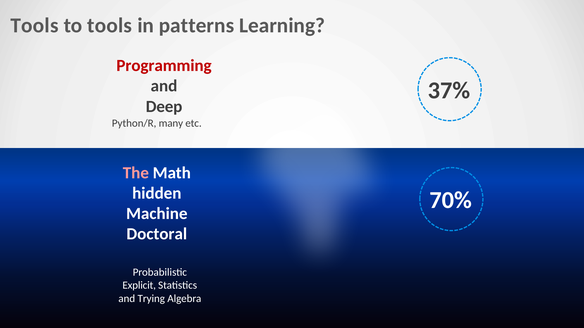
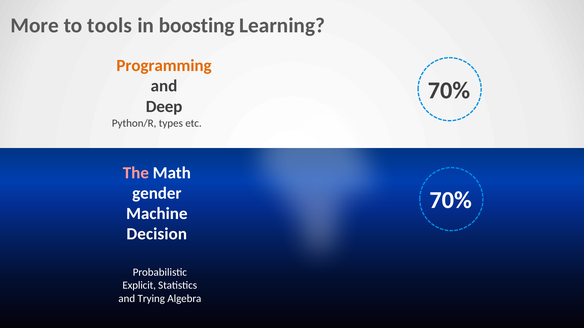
Tools: Tools -> More (35, 26)
patterns: patterns -> boosting (197, 26)
Programming colour: red -> orange (164, 66)
37%: 37% -> 70% (449, 90)
many: many -> types (171, 123)
hidden: hidden -> gender (157, 193)
Doctoral: Doctoral -> Decision (157, 234)
